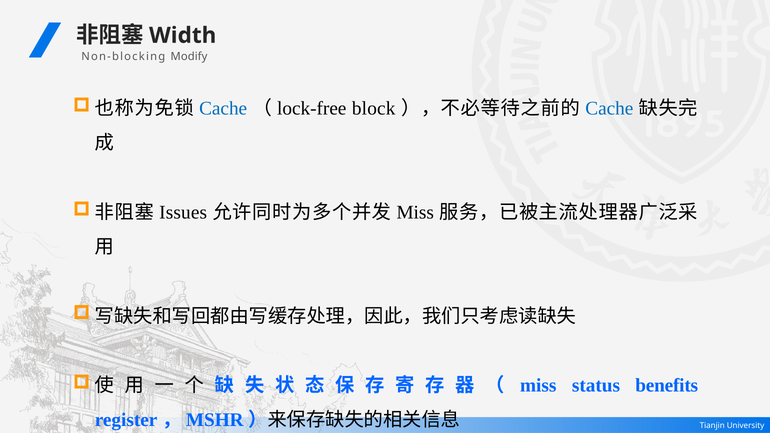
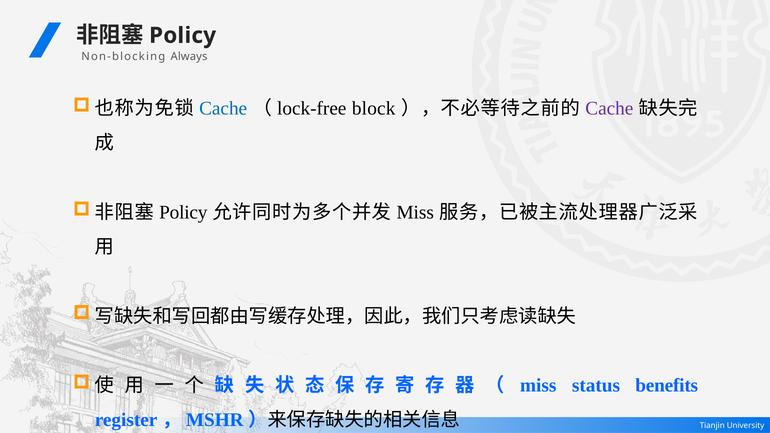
Width: Width -> Policy (183, 35)
Modify: Modify -> Always (189, 57)
Cache colour: blue -> purple (609, 108)
Issues: Issues -> Policy (183, 212)
